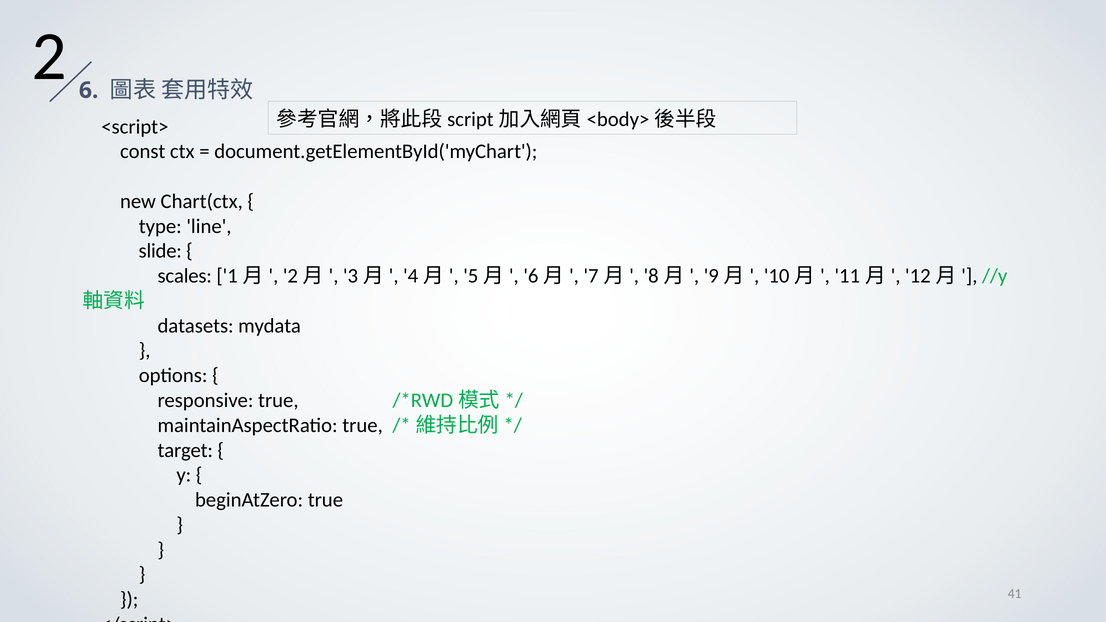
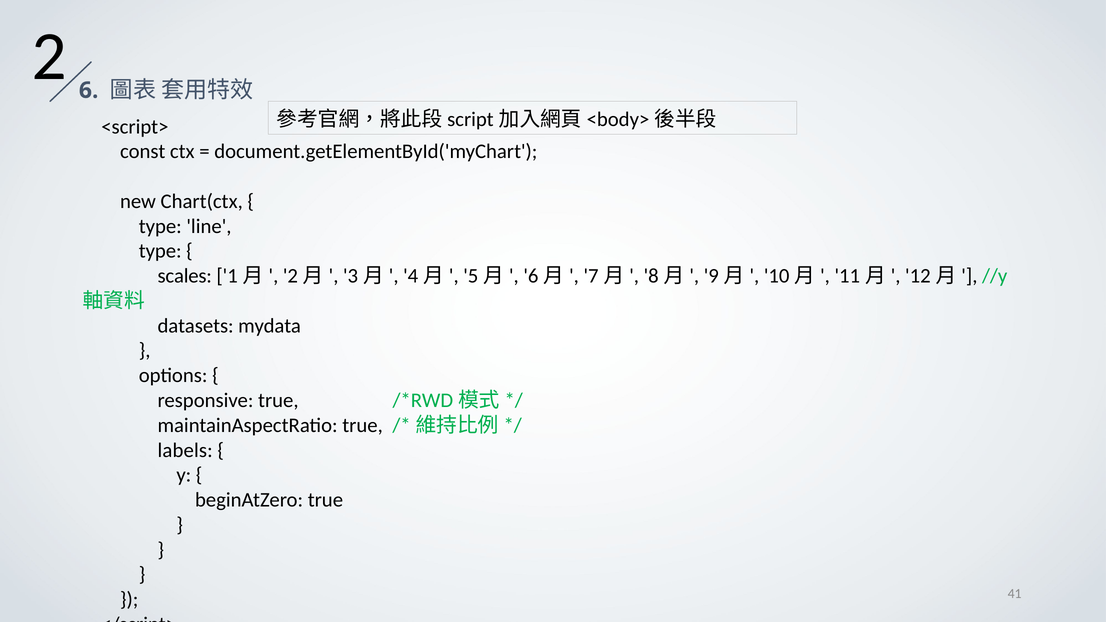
slide: slide -> type (160, 251)
target: target -> labels (185, 450)
